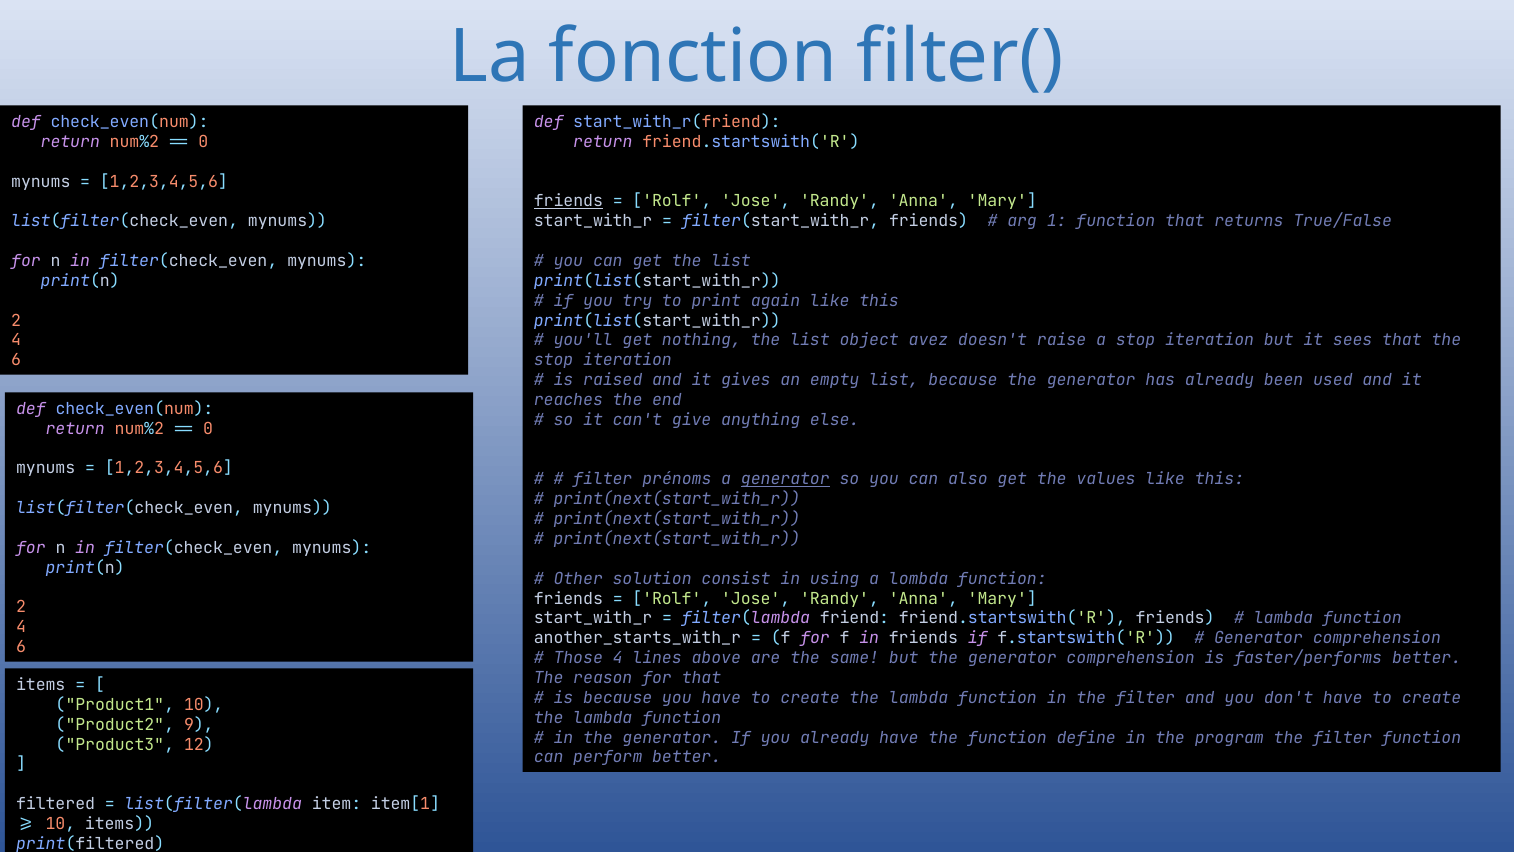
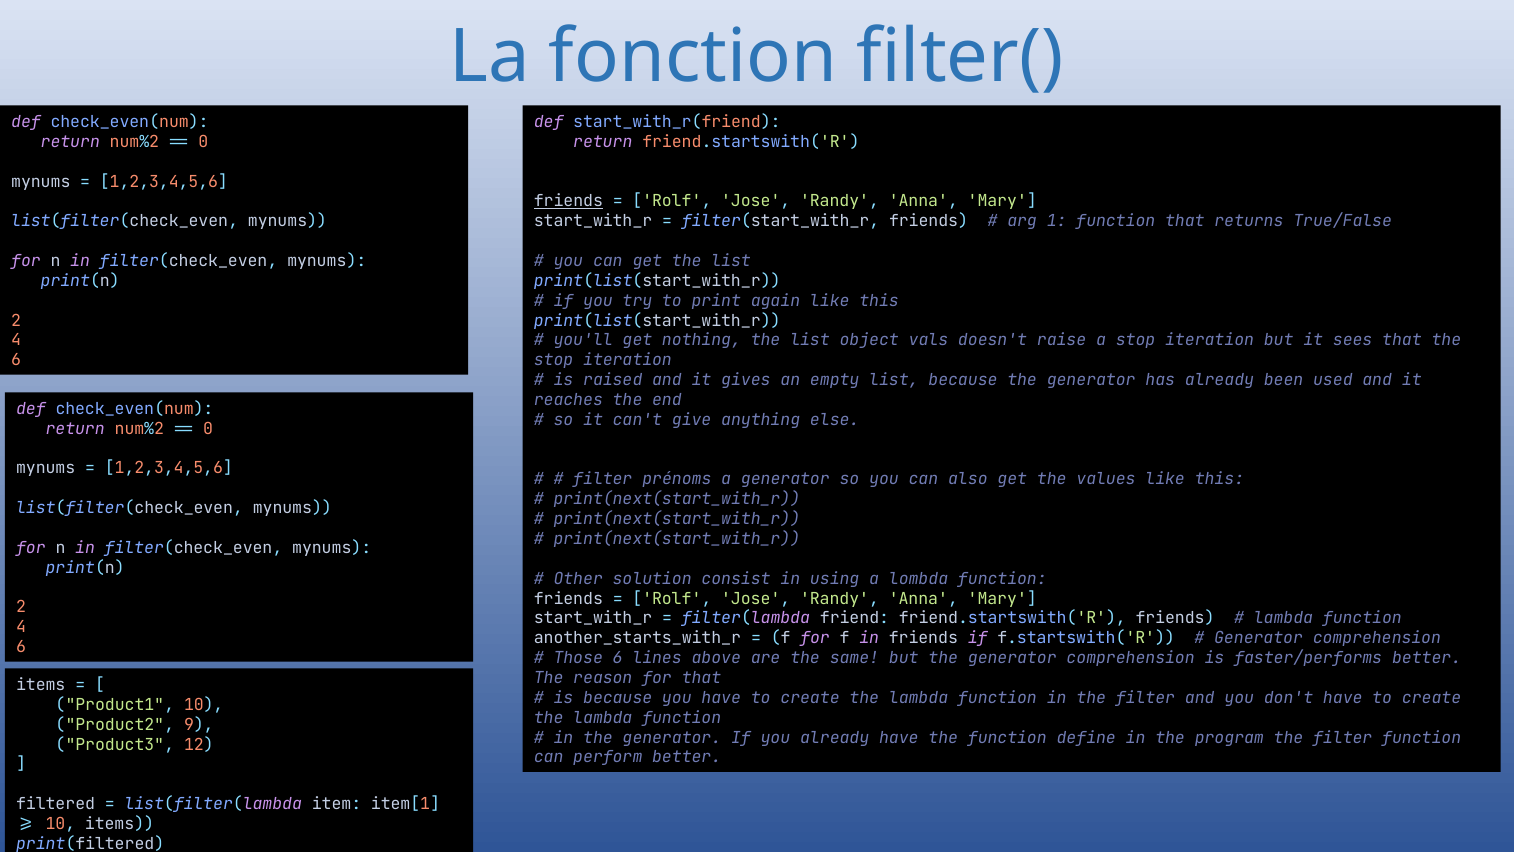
avez: avez -> vals (928, 340)
generator underline: present -> none (785, 479)
Those 4: 4 -> 6 (618, 658)
